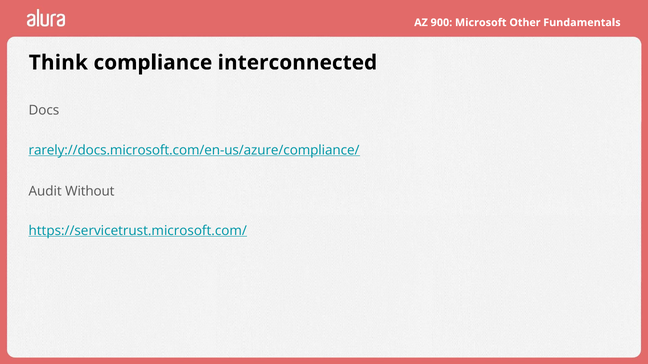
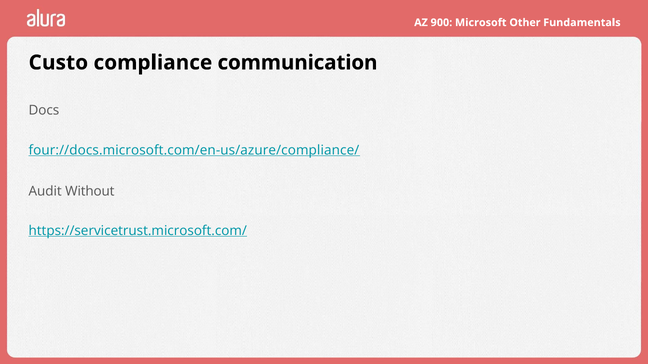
Think: Think -> Custo (58, 63)
interconnected: interconnected -> communication (298, 63)
rarely://docs.microsoft.com/en-us/azure/compliance/: rarely://docs.microsoft.com/en-us/azure/compliance/ -> four://docs.microsoft.com/en-us/azure/compliance/ (194, 151)
